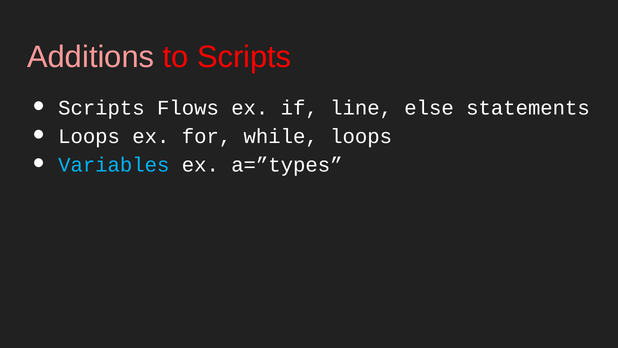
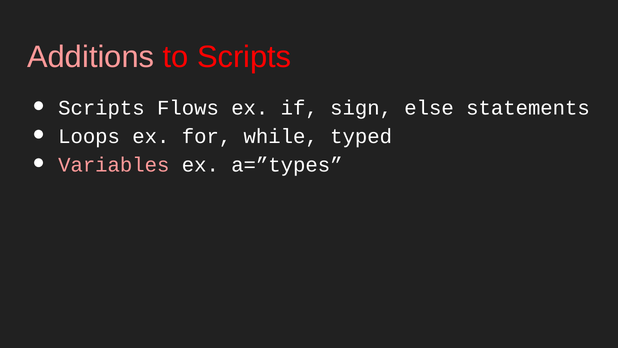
line: line -> sign (361, 108)
while loops: loops -> typed (361, 136)
Variables colour: light blue -> pink (114, 165)
